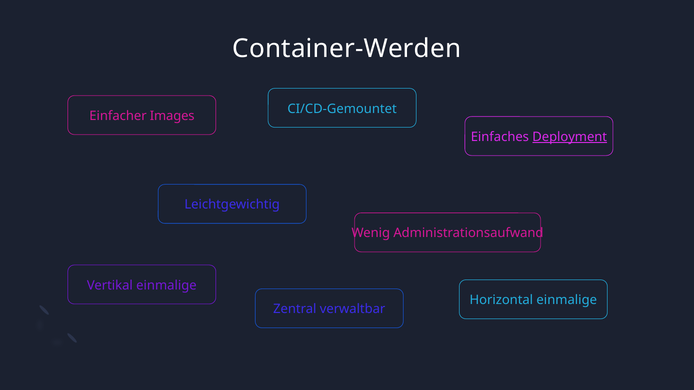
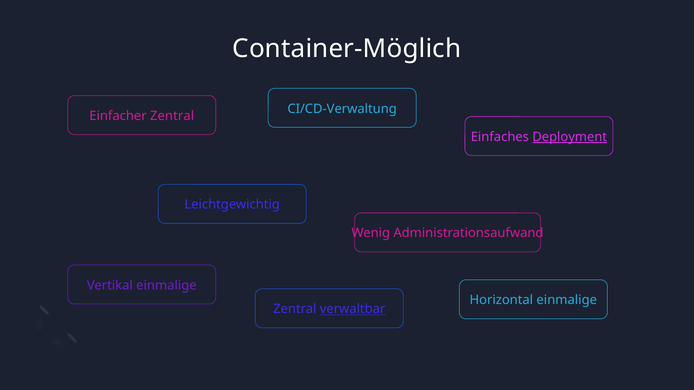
Container-Werden: Container-Werden -> Container-Möglich (347, 49)
CI/CD-Gemountet: CI/CD-Gemountet -> CI/CD-Verwaltung (342, 109)
Einfacher Images: Images -> Zentral (172, 116)
verwaltbar underline: none -> present (353, 309)
